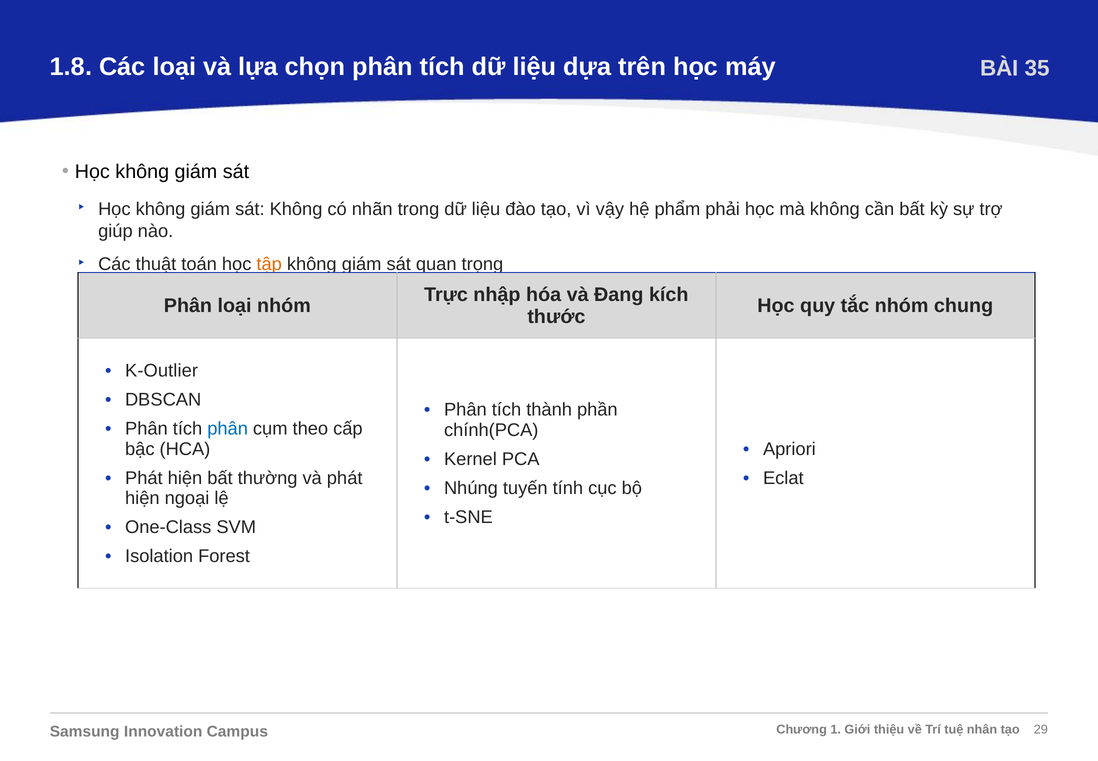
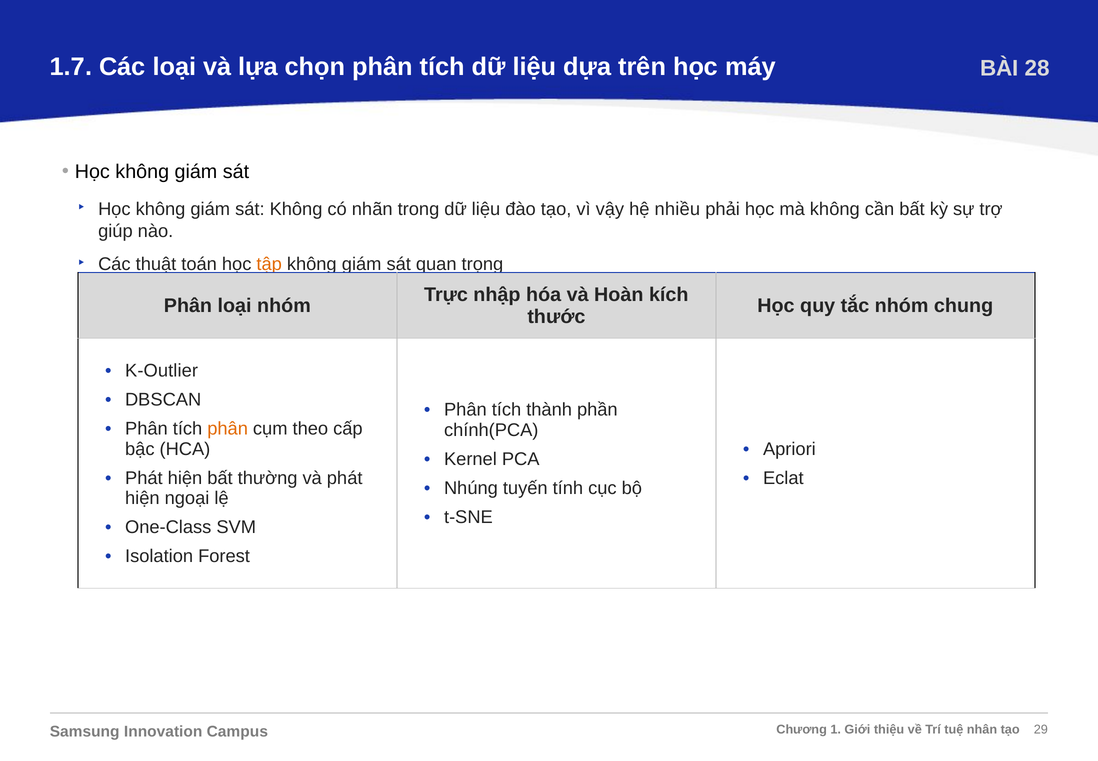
1.8: 1.8 -> 1.7 (71, 67)
35: 35 -> 28 (1037, 68)
phẩm: phẩm -> nhiều (677, 209)
Đang: Đang -> Hoàn (619, 294)
phân colour: blue -> orange (228, 428)
